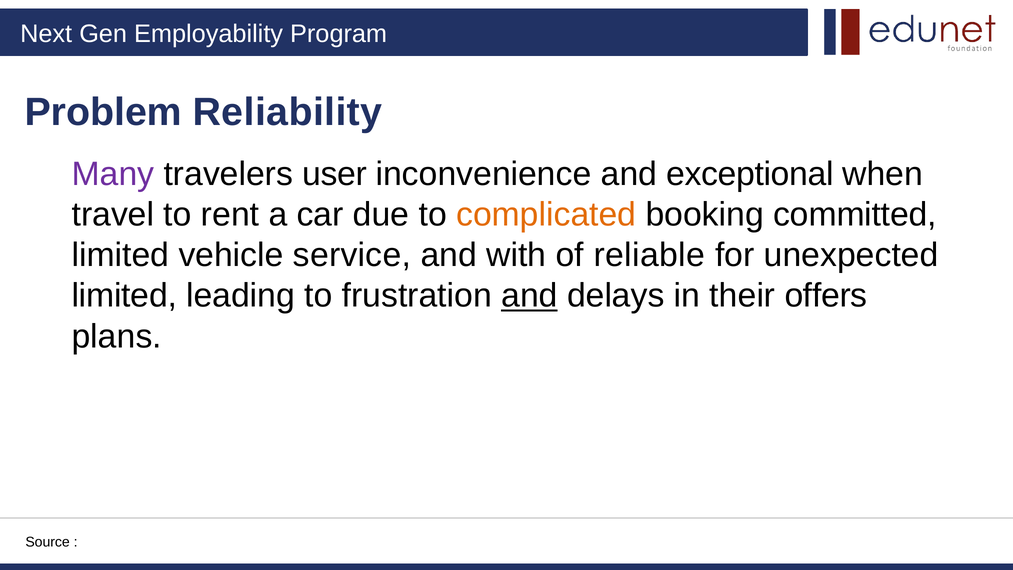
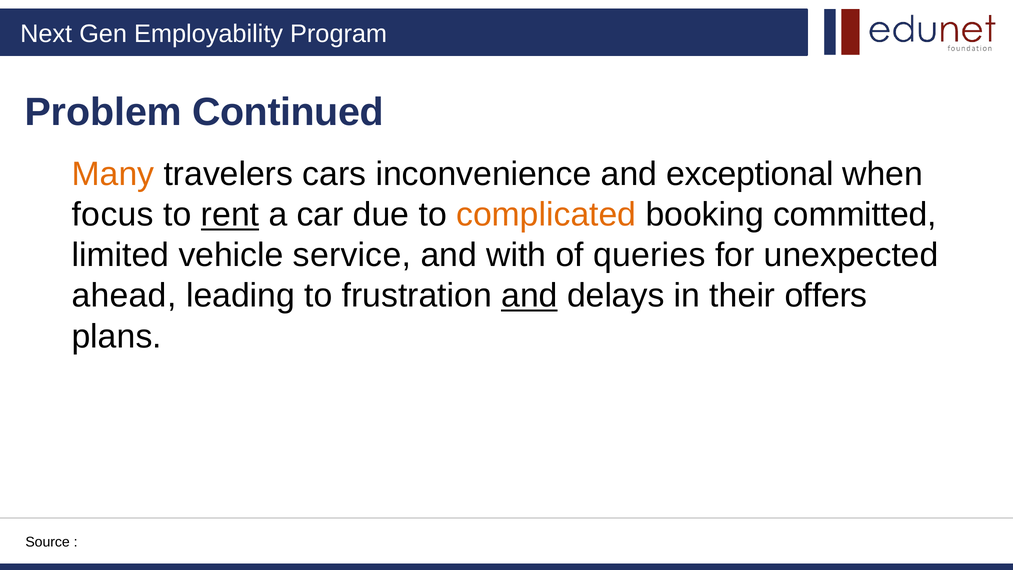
Reliability: Reliability -> Continued (288, 112)
Many colour: purple -> orange (113, 174)
user: user -> cars (334, 174)
travel: travel -> focus (113, 215)
rent underline: none -> present (230, 215)
reliable: reliable -> queries (649, 255)
limited: limited -> ahead (124, 296)
